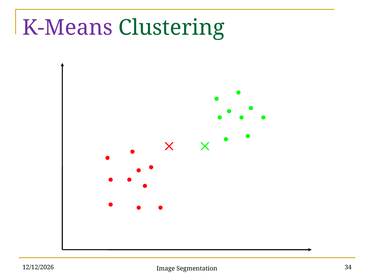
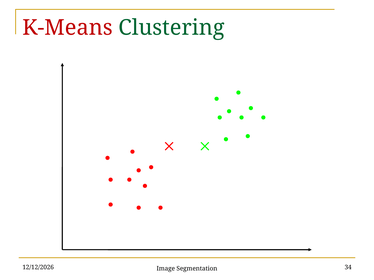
K-Means colour: purple -> red (68, 28)
